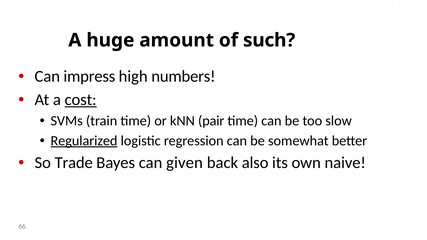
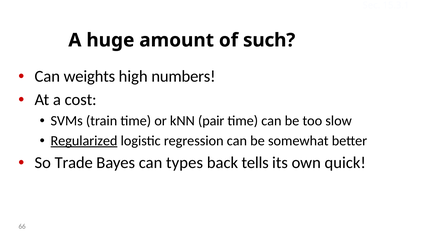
impress: impress -> weights (89, 76)
cost underline: present -> none (81, 100)
given: given -> types (185, 163)
also: also -> tells (255, 163)
naive: naive -> quick (345, 163)
